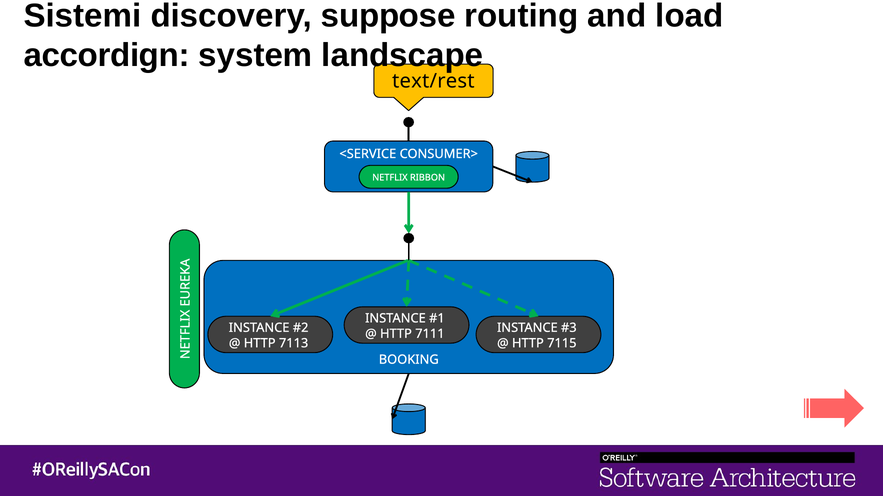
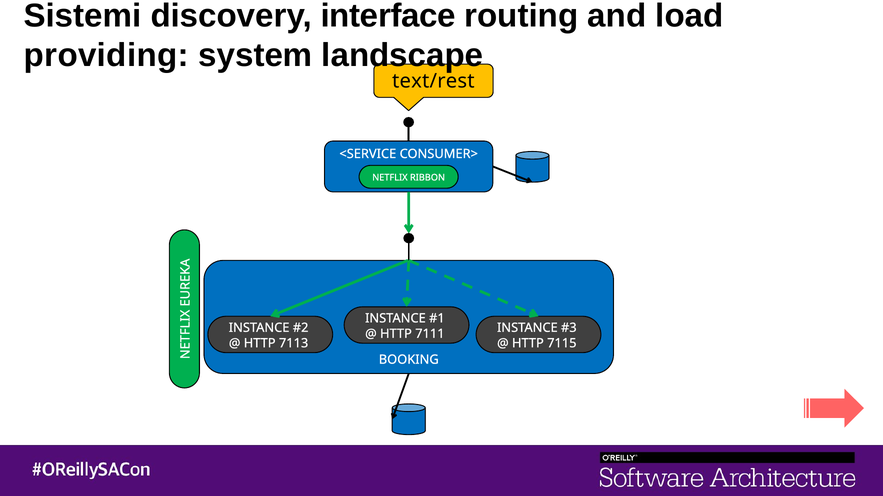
suppose: suppose -> interface (388, 16)
accordign: accordign -> providing (106, 56)
